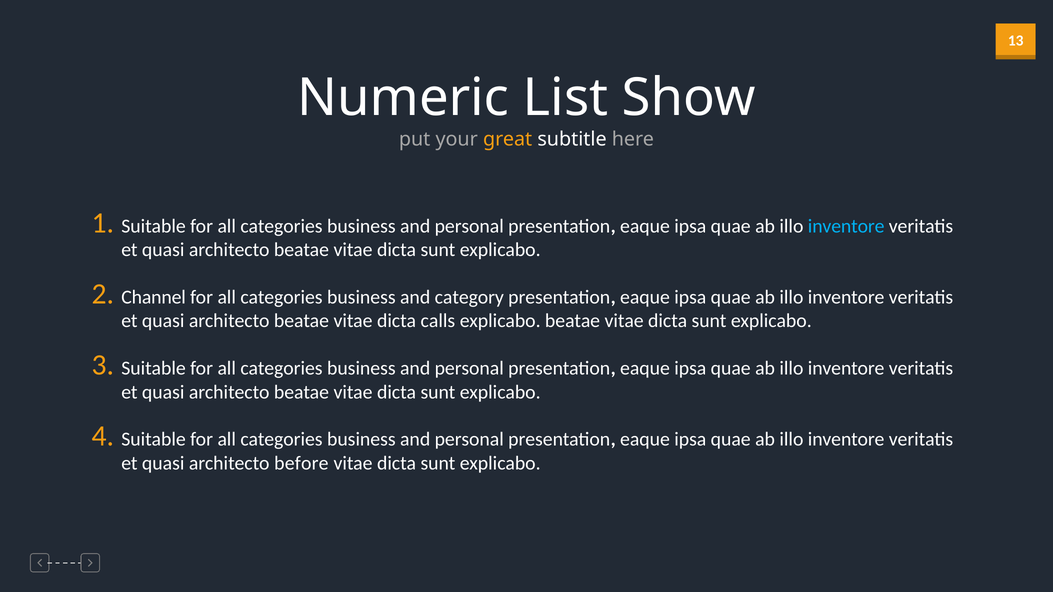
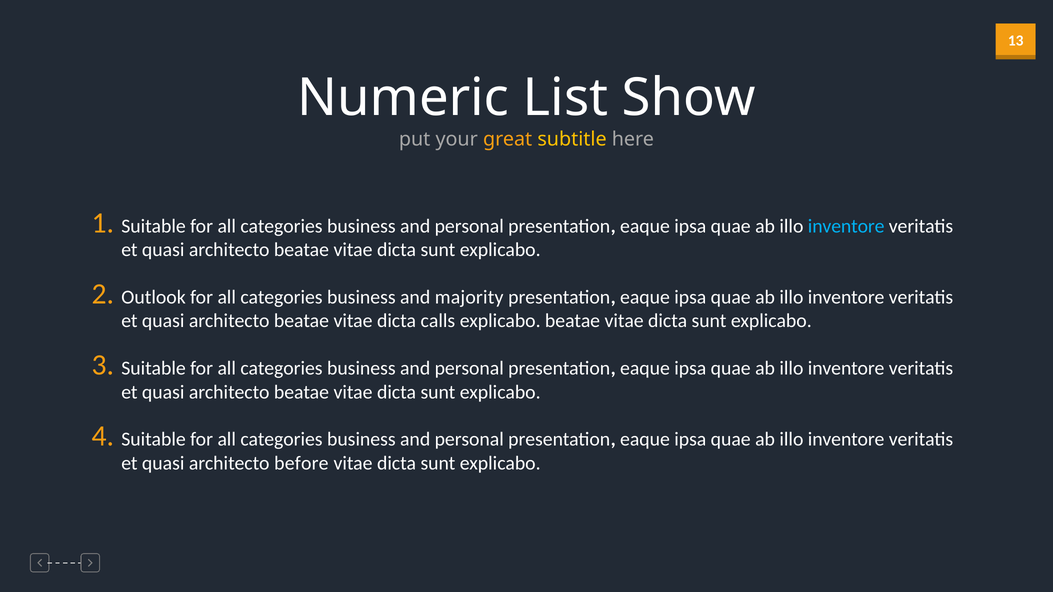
subtitle colour: white -> yellow (572, 139)
Channel: Channel -> Outlook (154, 297)
category: category -> majority (469, 297)
